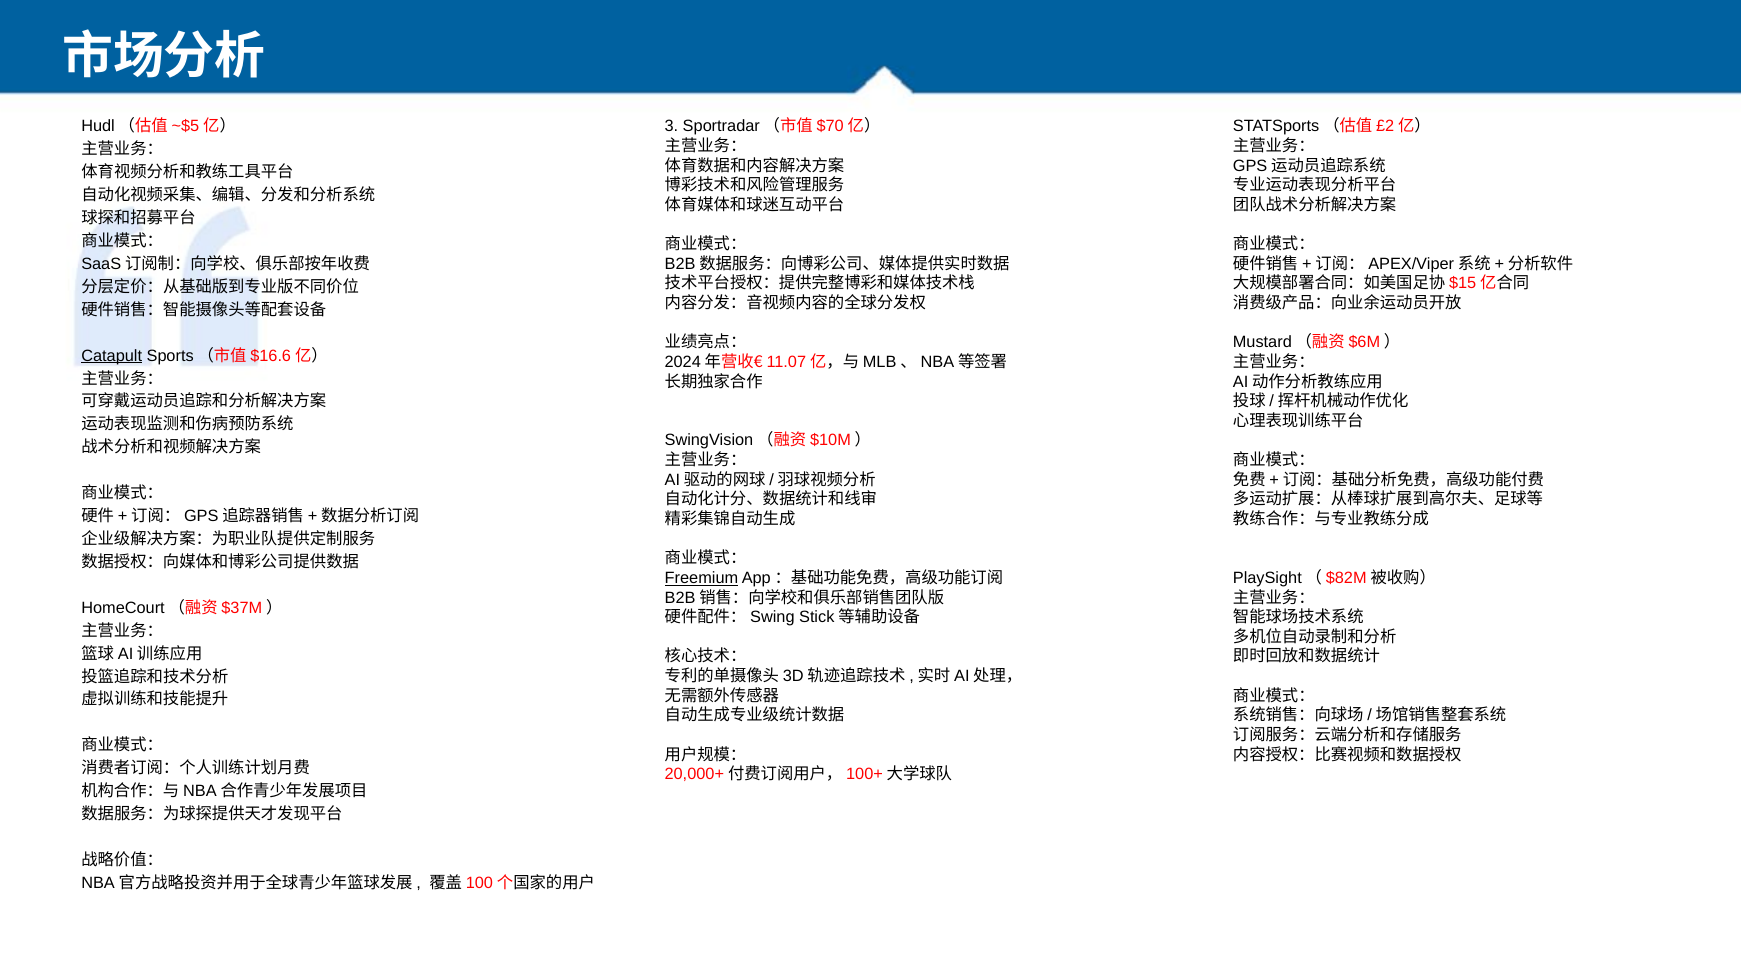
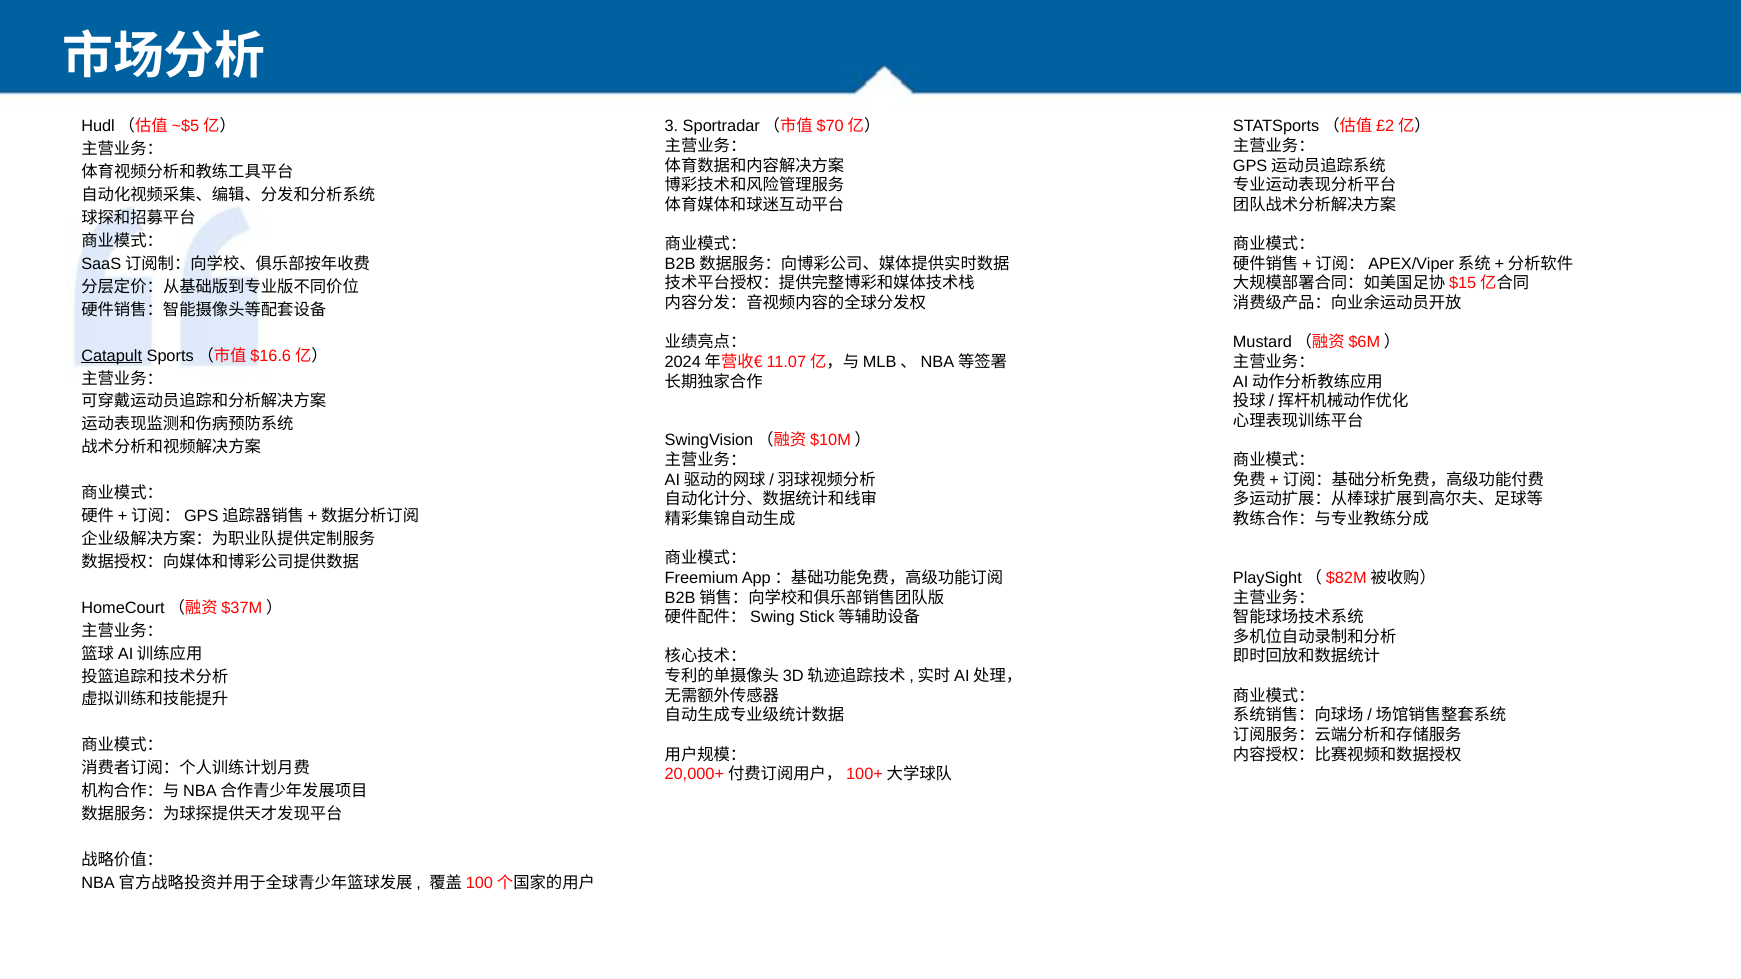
Freemium underline: present -> none (701, 578)
